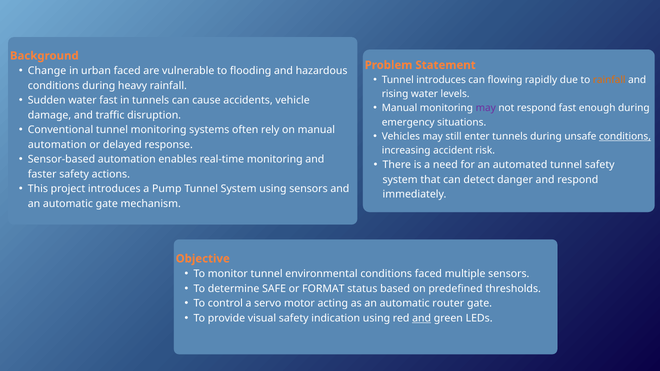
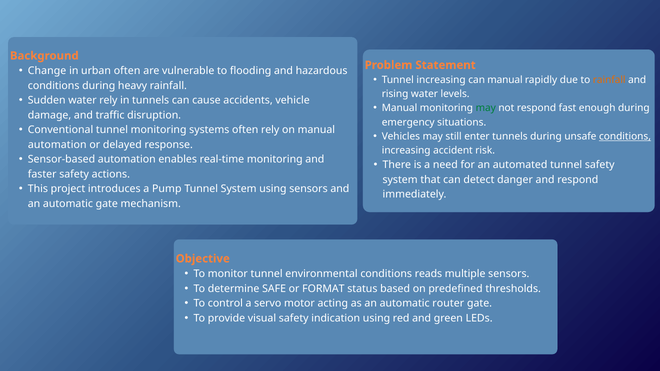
urban faced: faced -> often (127, 71)
Tunnel introduces: introduces -> increasing (441, 80)
can flowing: flowing -> manual (505, 80)
water fast: fast -> rely (108, 101)
may colour: purple -> green (486, 108)
conditions faced: faced -> reads (428, 274)
and underline: present -> none (422, 318)
